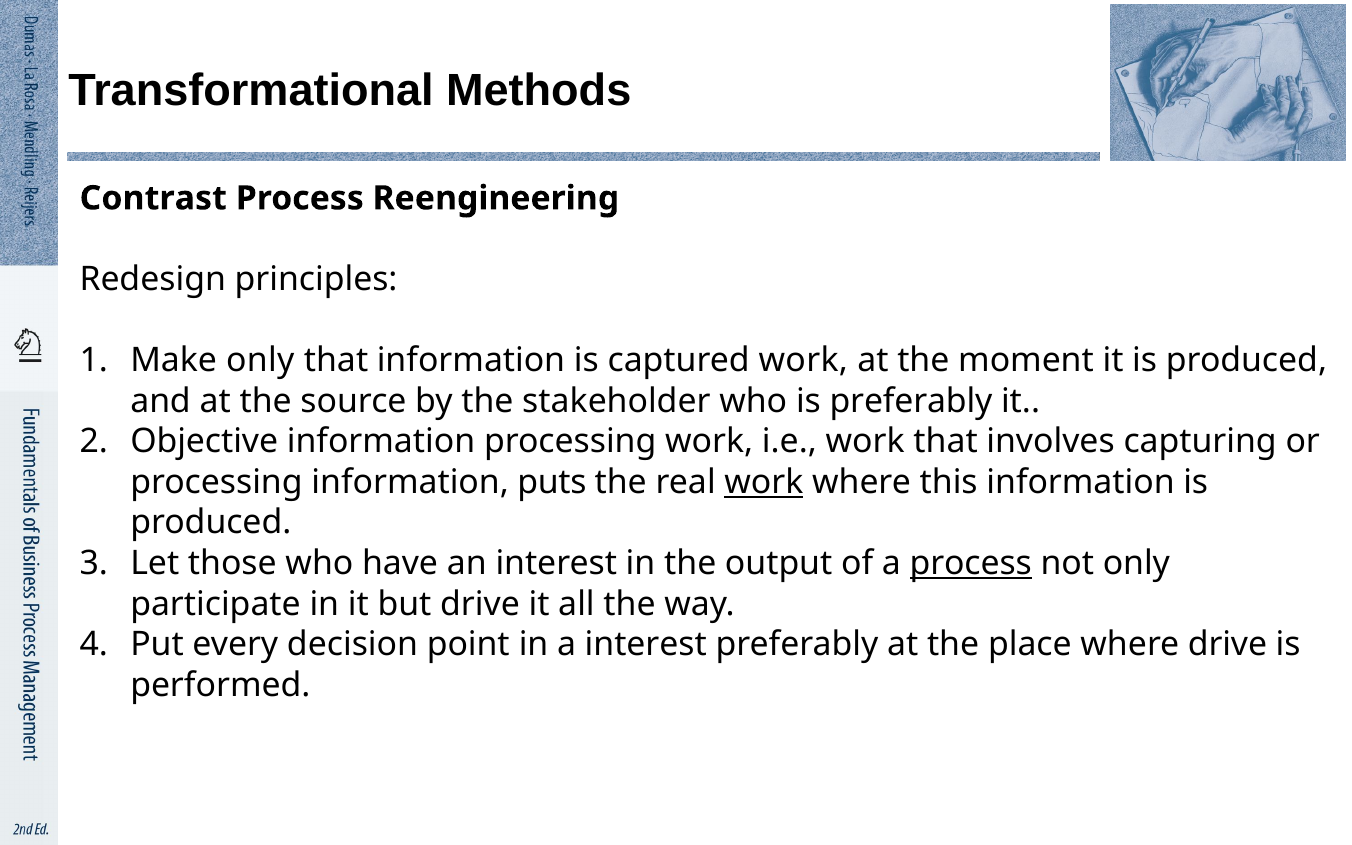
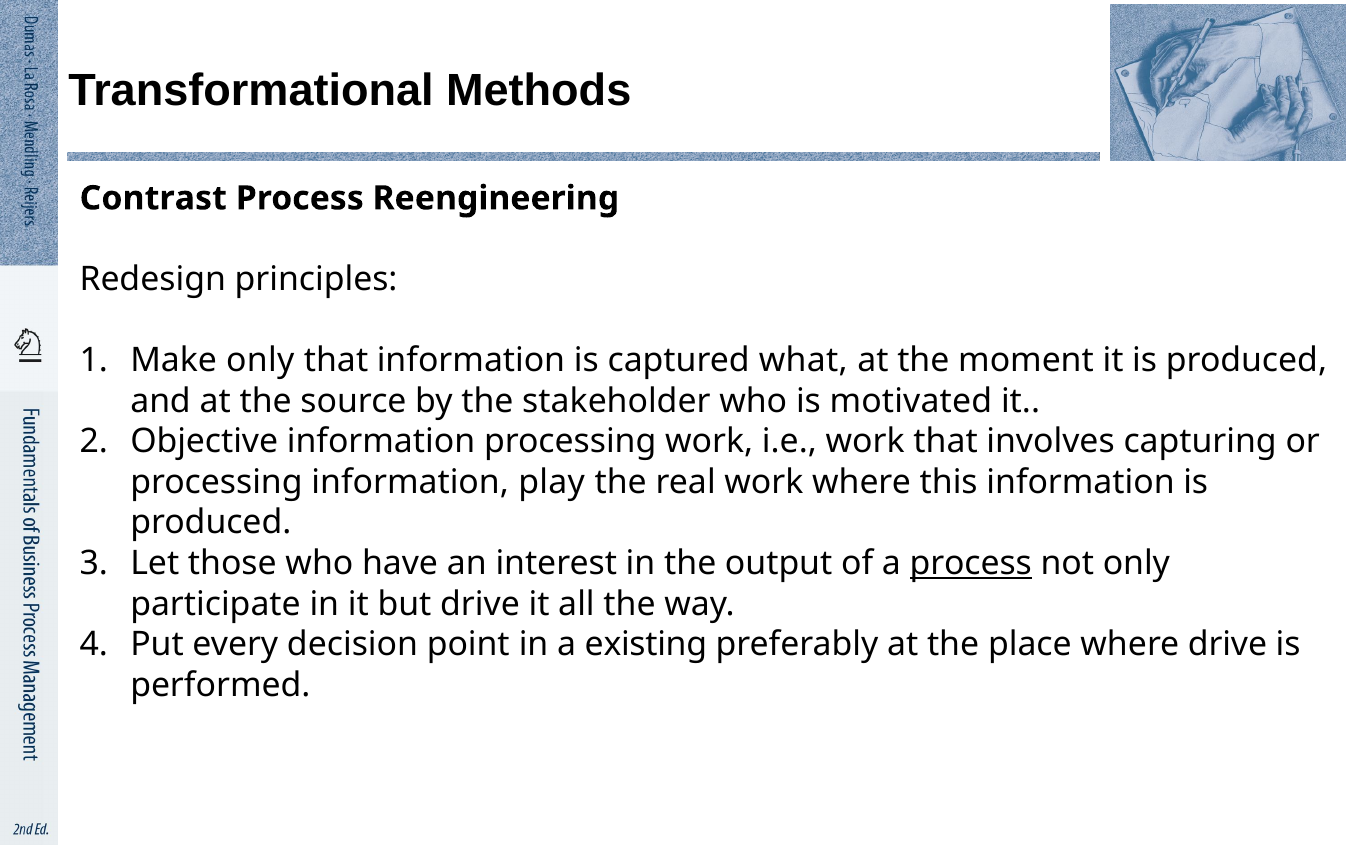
captured work: work -> what (803, 360)
is preferably: preferably -> motivated (911, 401)
puts: puts -> play (552, 482)
work underline: present -> none (764, 482)
a interest: interest -> existing (646, 644)
